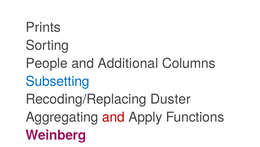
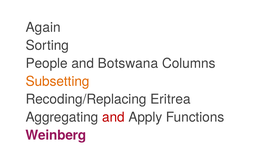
Prints: Prints -> Again (43, 27)
Additional: Additional -> Botswana (128, 63)
Subsetting colour: blue -> orange (58, 81)
Duster: Duster -> Eritrea (170, 99)
